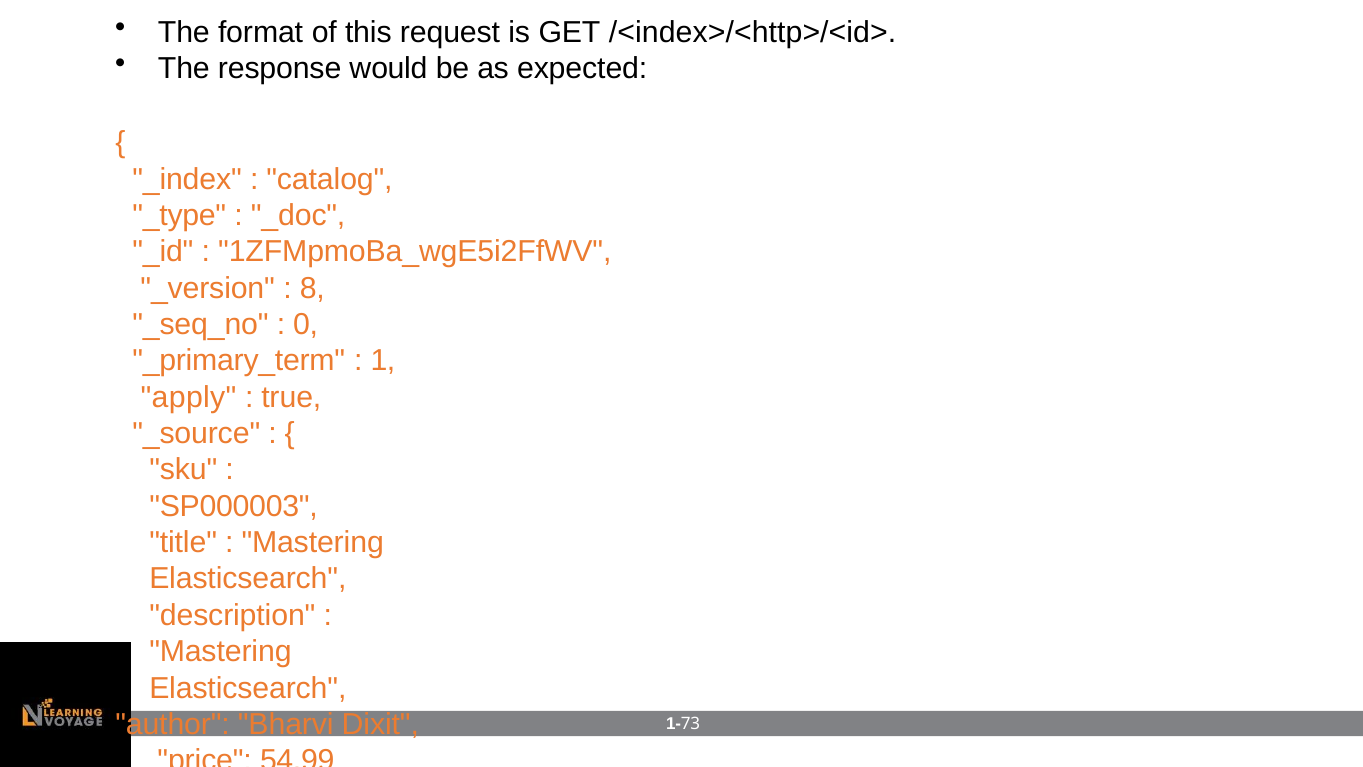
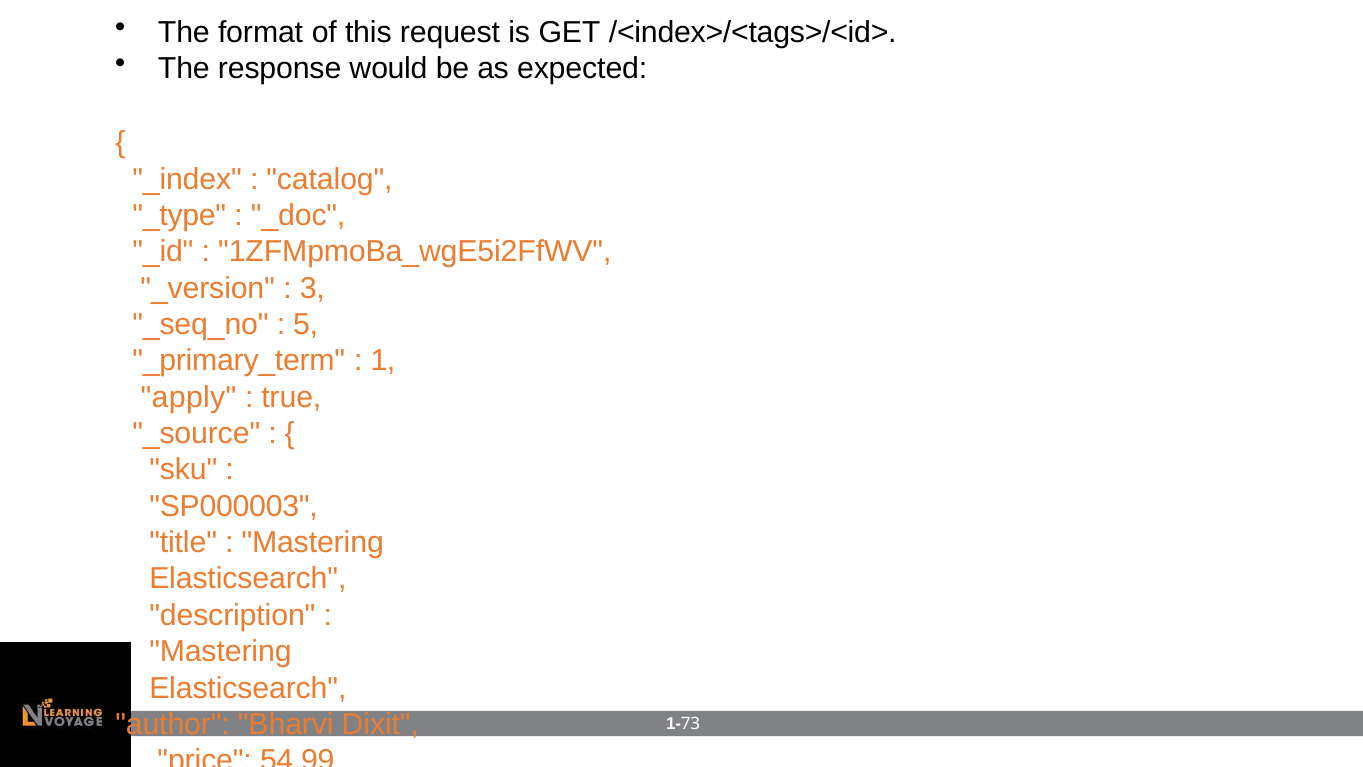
/<index>/<http>/<id>: /<index>/<http>/<id> -> /<index>/<tags>/<id> (753, 32)
8: 8 -> 3 (312, 288)
0: 0 -> 5 (306, 324)
